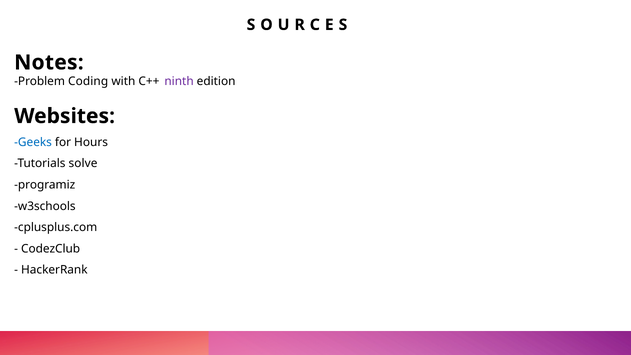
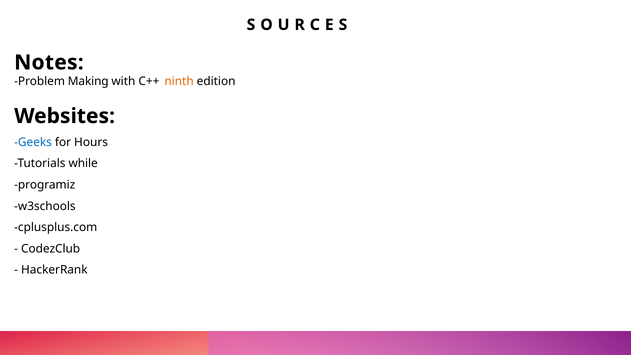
Coding: Coding -> Making (88, 82)
ninth colour: purple -> orange (179, 82)
solve: solve -> while (83, 164)
